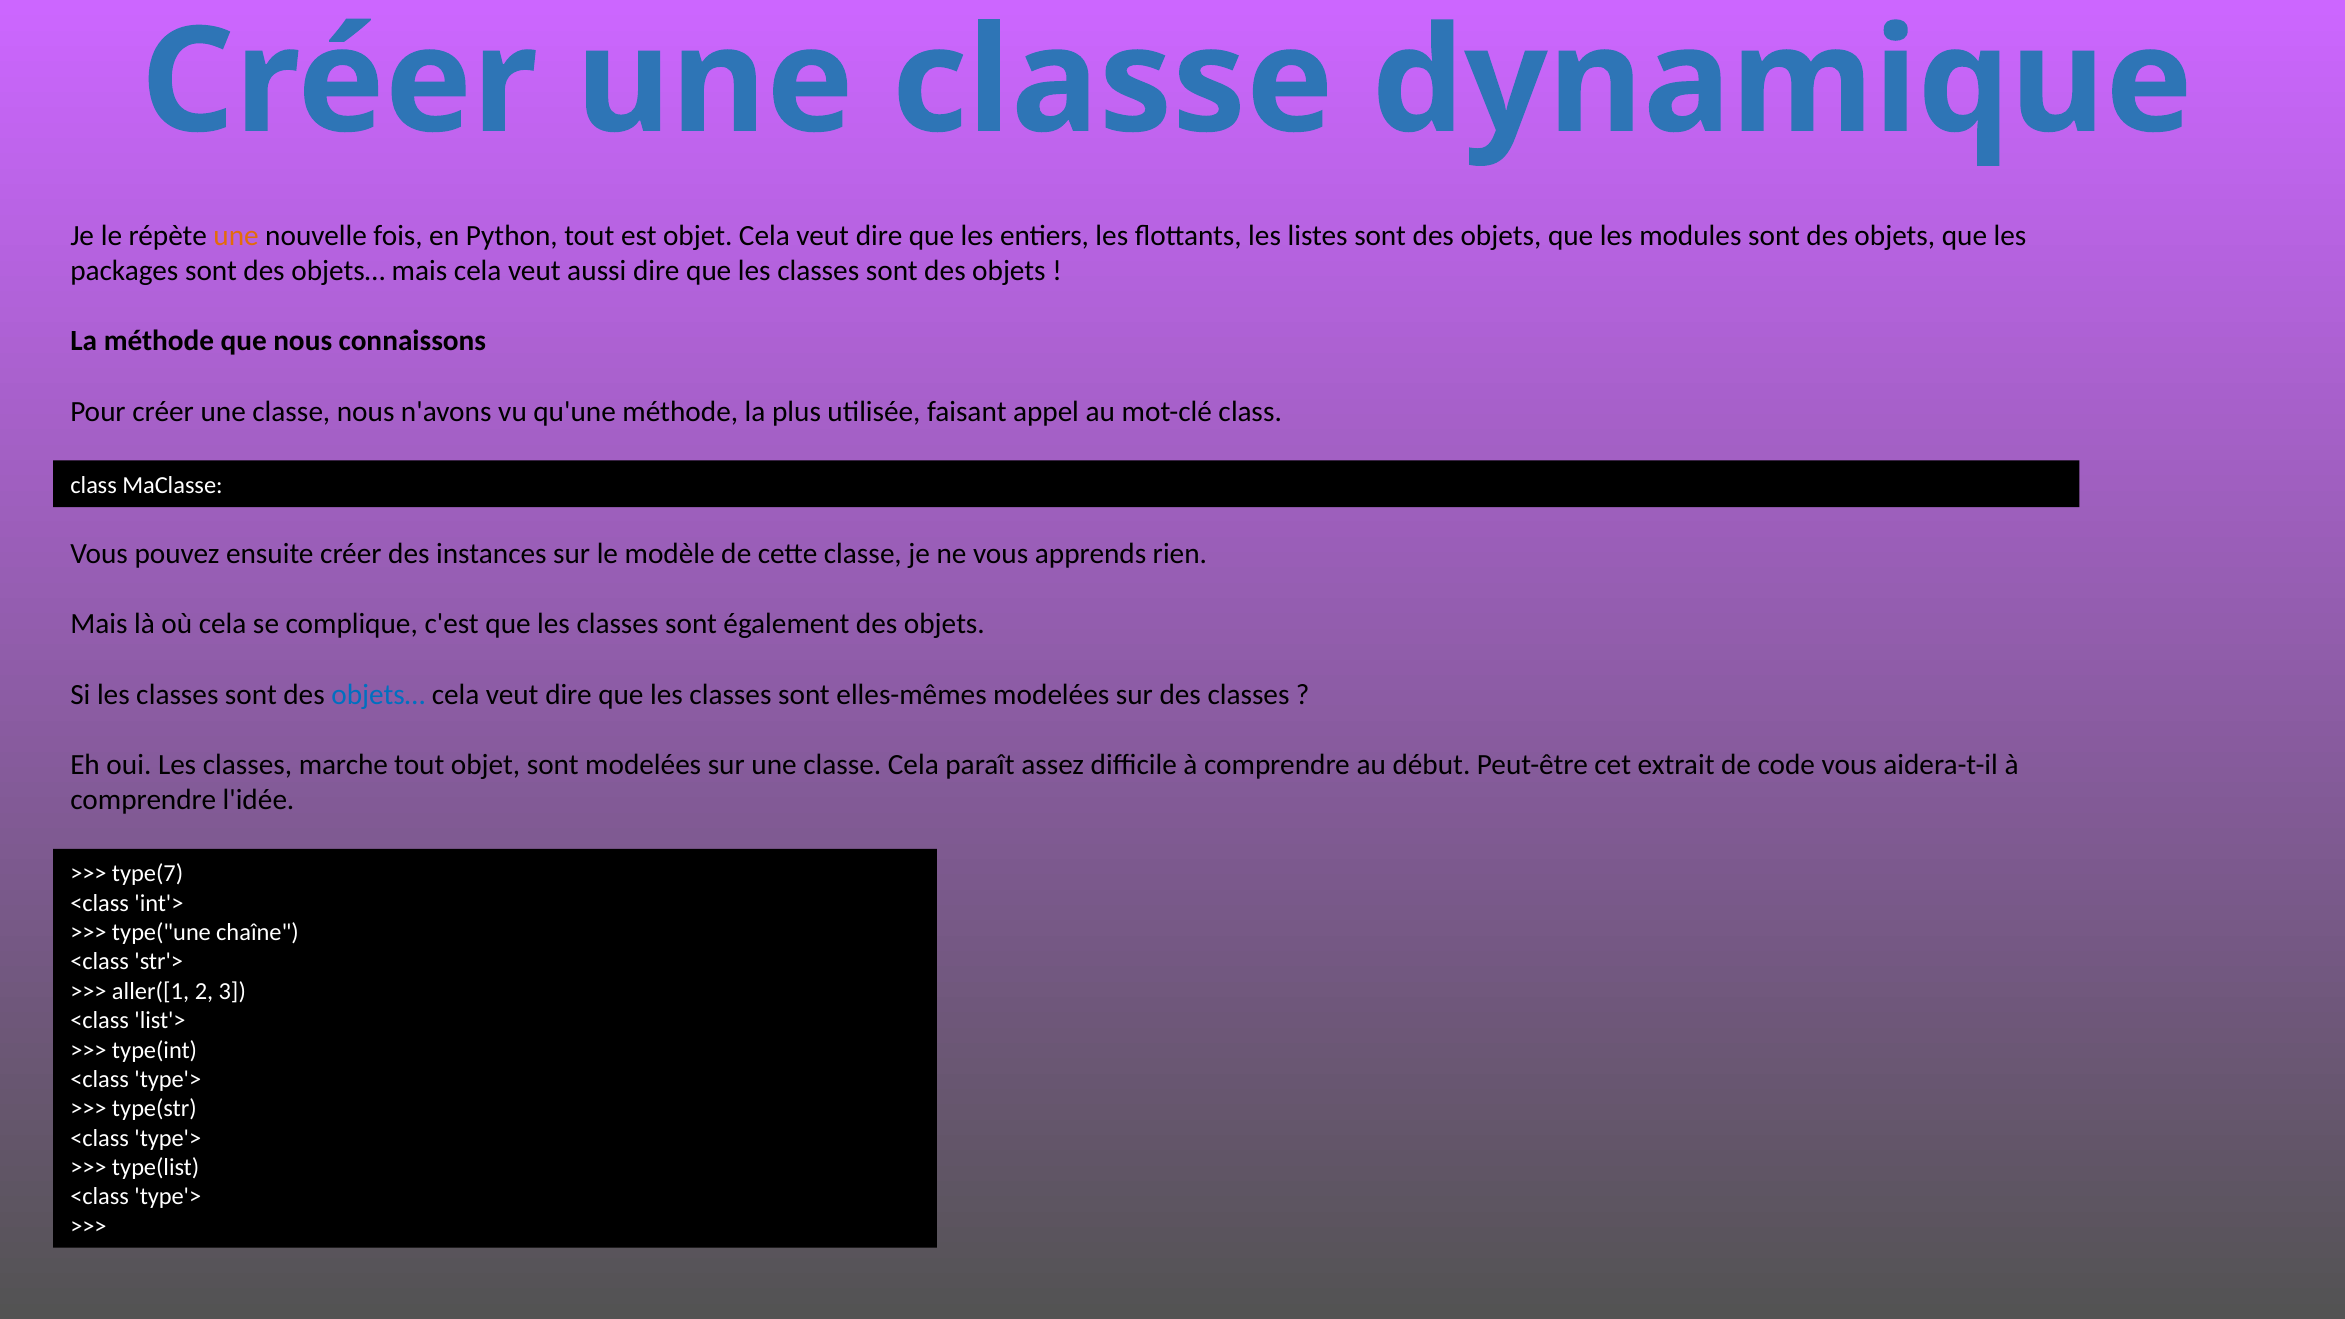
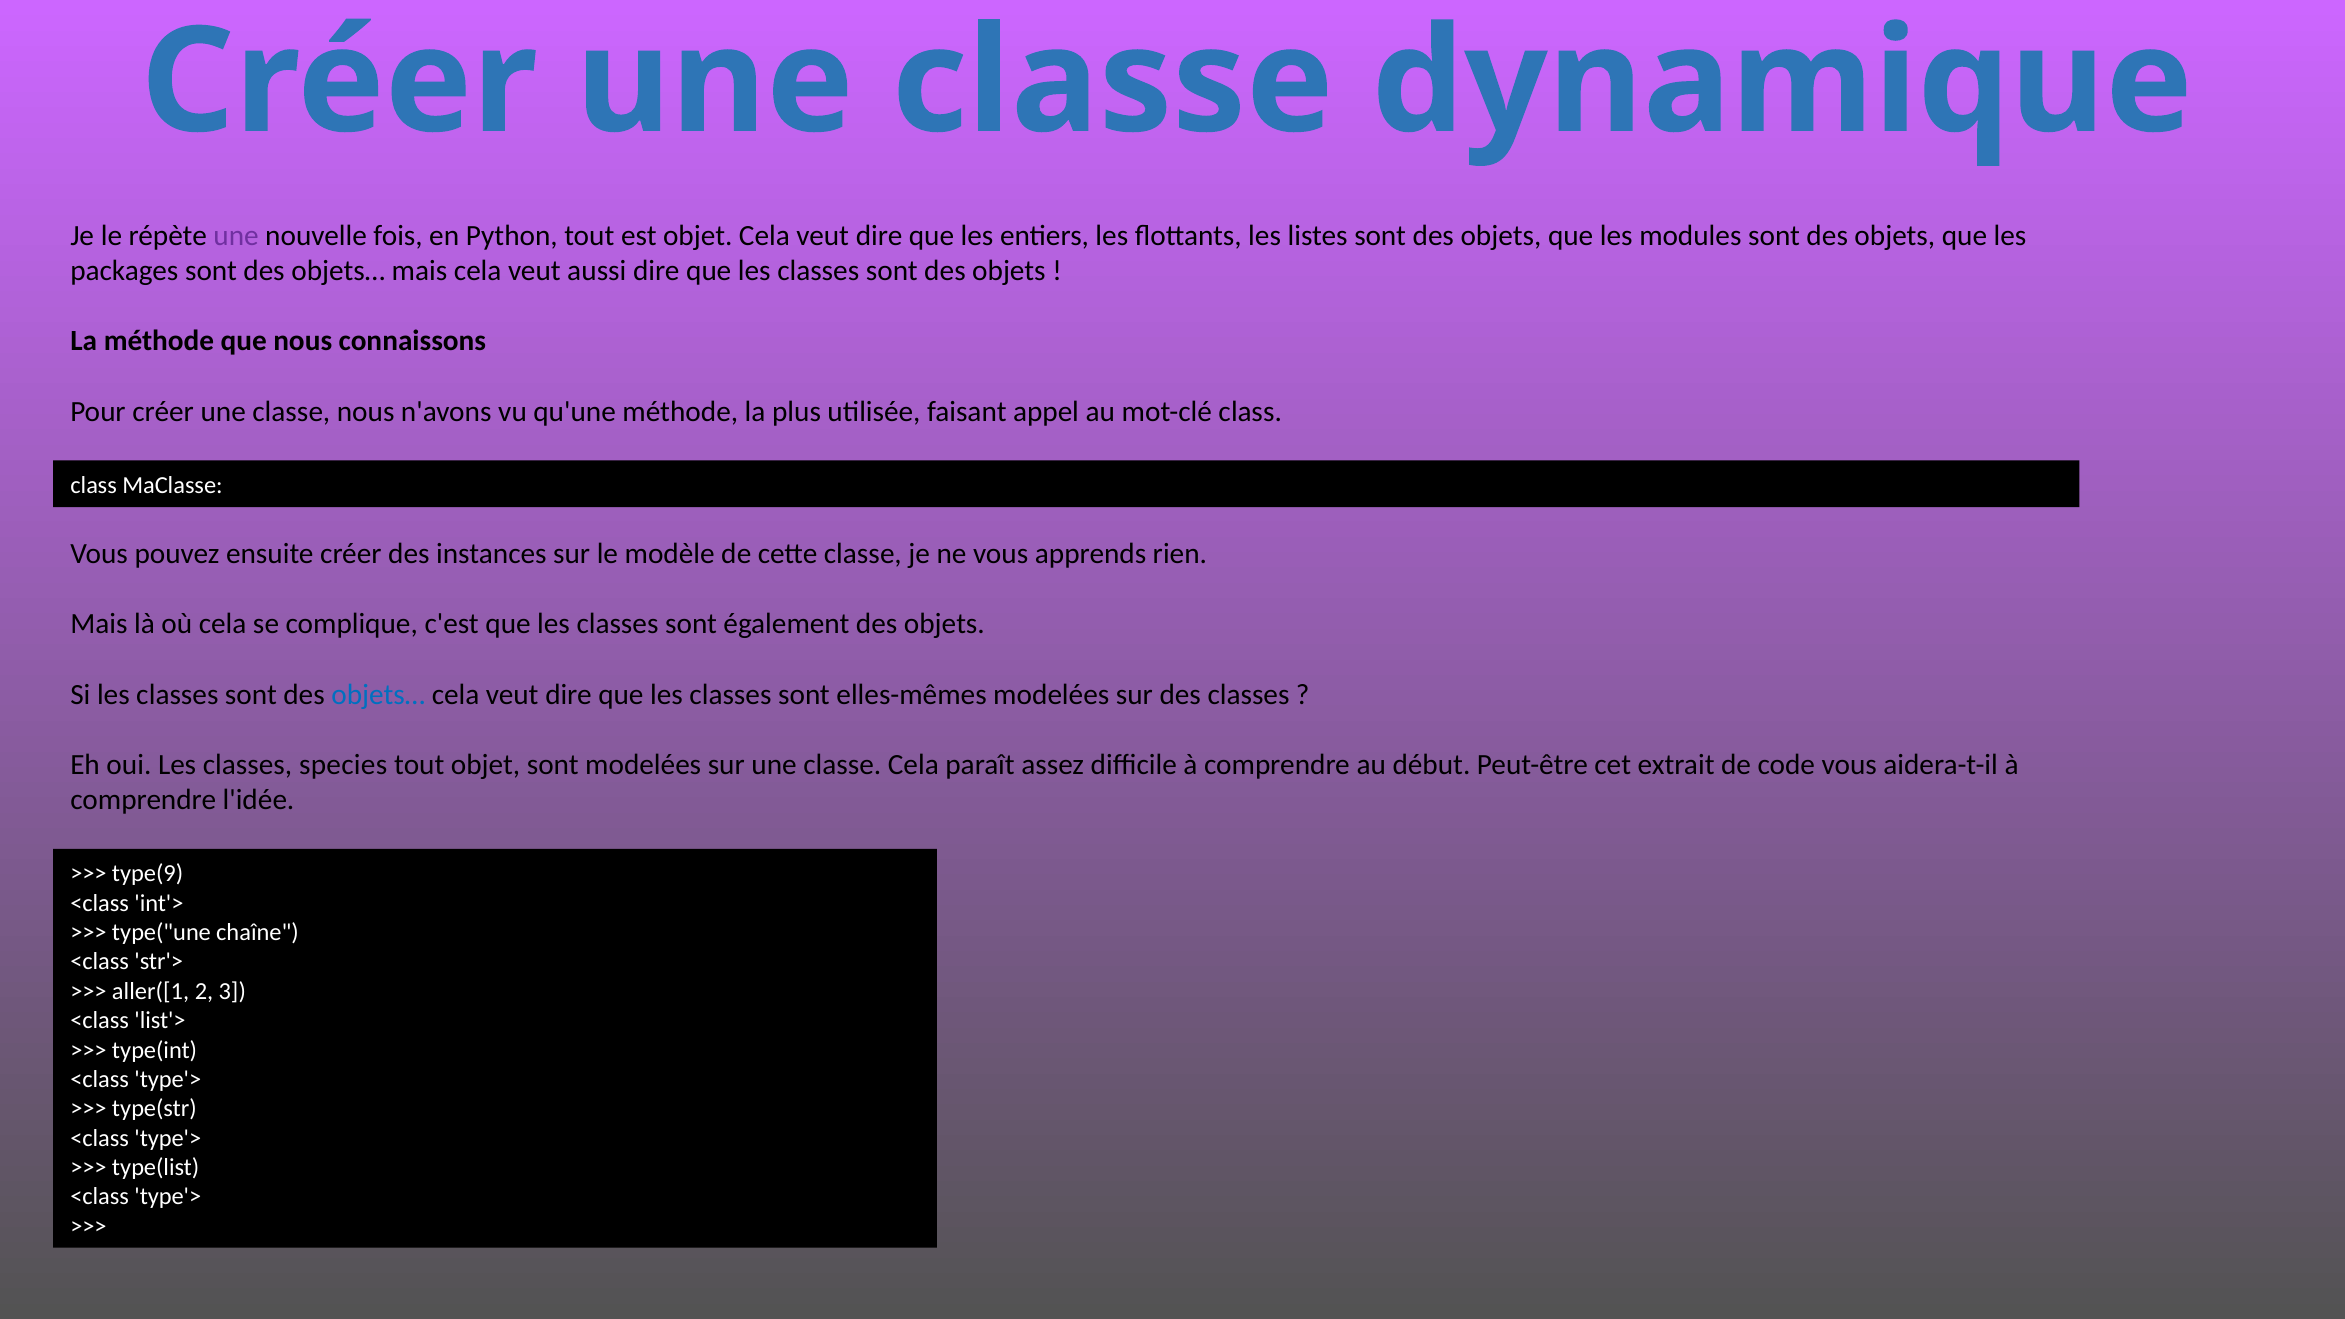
une colour: orange -> purple (236, 236)
marche: marche -> species (343, 765)
type(7: type(7 -> type(9 (148, 874)
